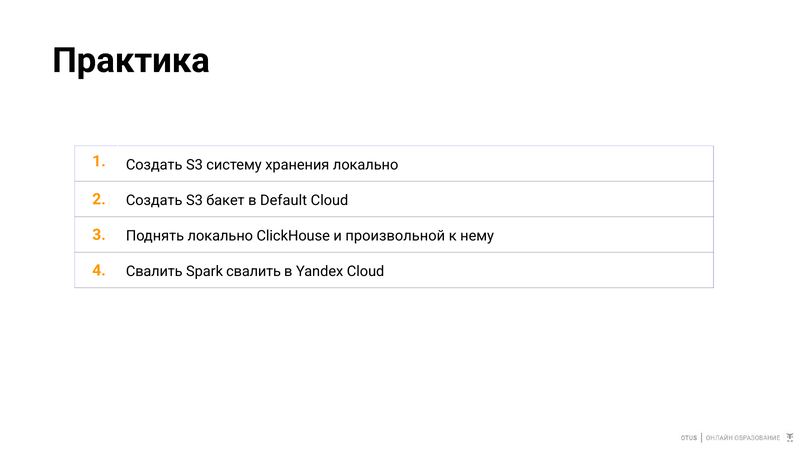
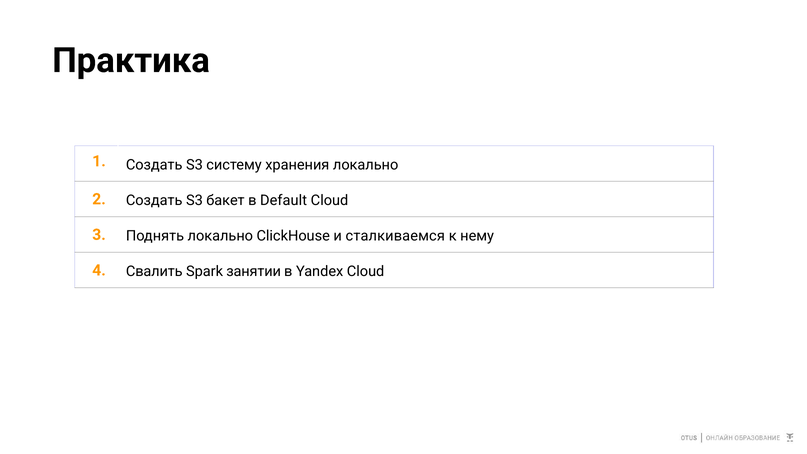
произвольной: произвольной -> сталкиваемся (395, 236)
Spark свалить: свалить -> занятии (254, 271)
